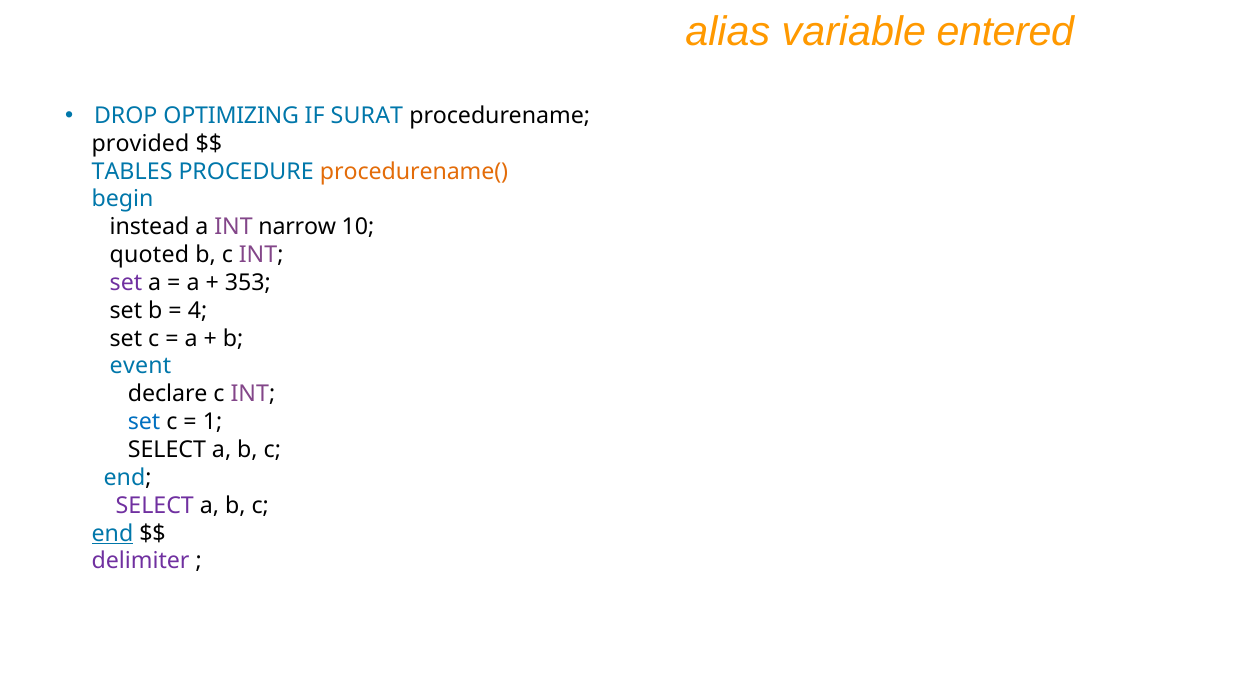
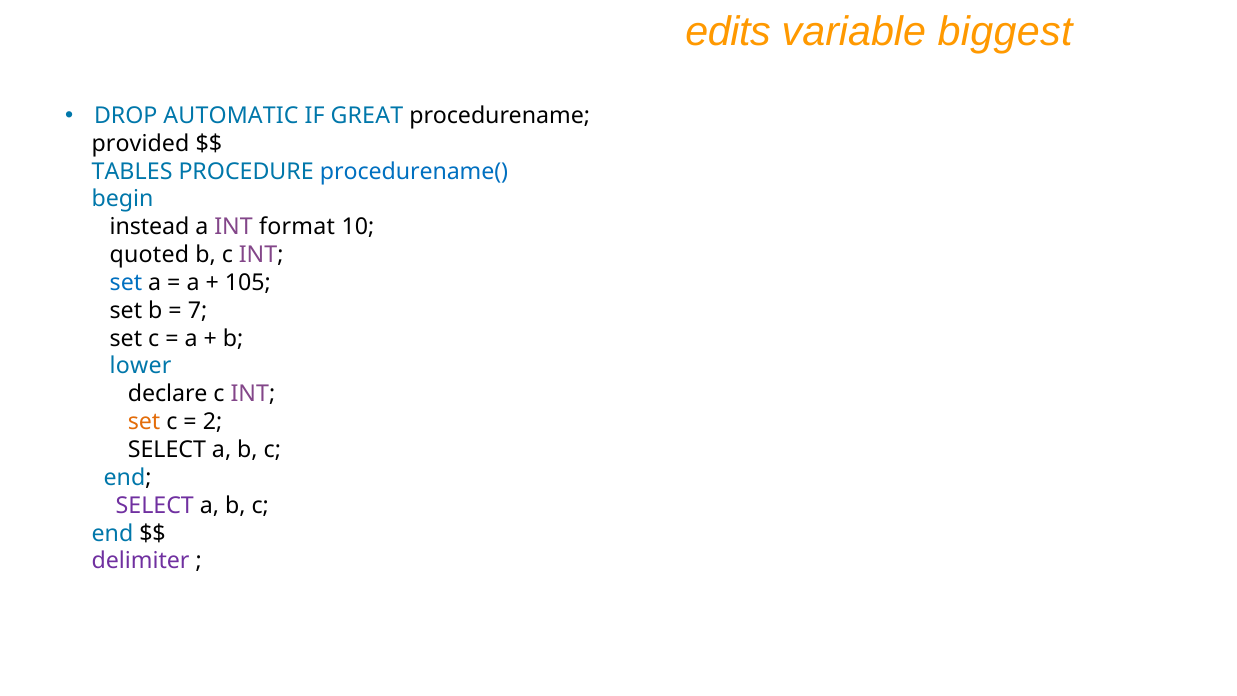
alias: alias -> edits (728, 32)
entered: entered -> biggest (1005, 32)
OPTIMIZING: OPTIMIZING -> AUTOMATIC (231, 116)
SURAT: SURAT -> GREAT (367, 116)
procedurename( colour: orange -> blue (414, 171)
narrow: narrow -> format (297, 227)
set colour: purple -> blue (126, 283)
353: 353 -> 105 (248, 283)
4: 4 -> 7 (198, 311)
event: event -> lower (141, 366)
set colour: blue -> orange (144, 422)
1: 1 -> 2 (213, 422)
end underline: present -> none (112, 533)
